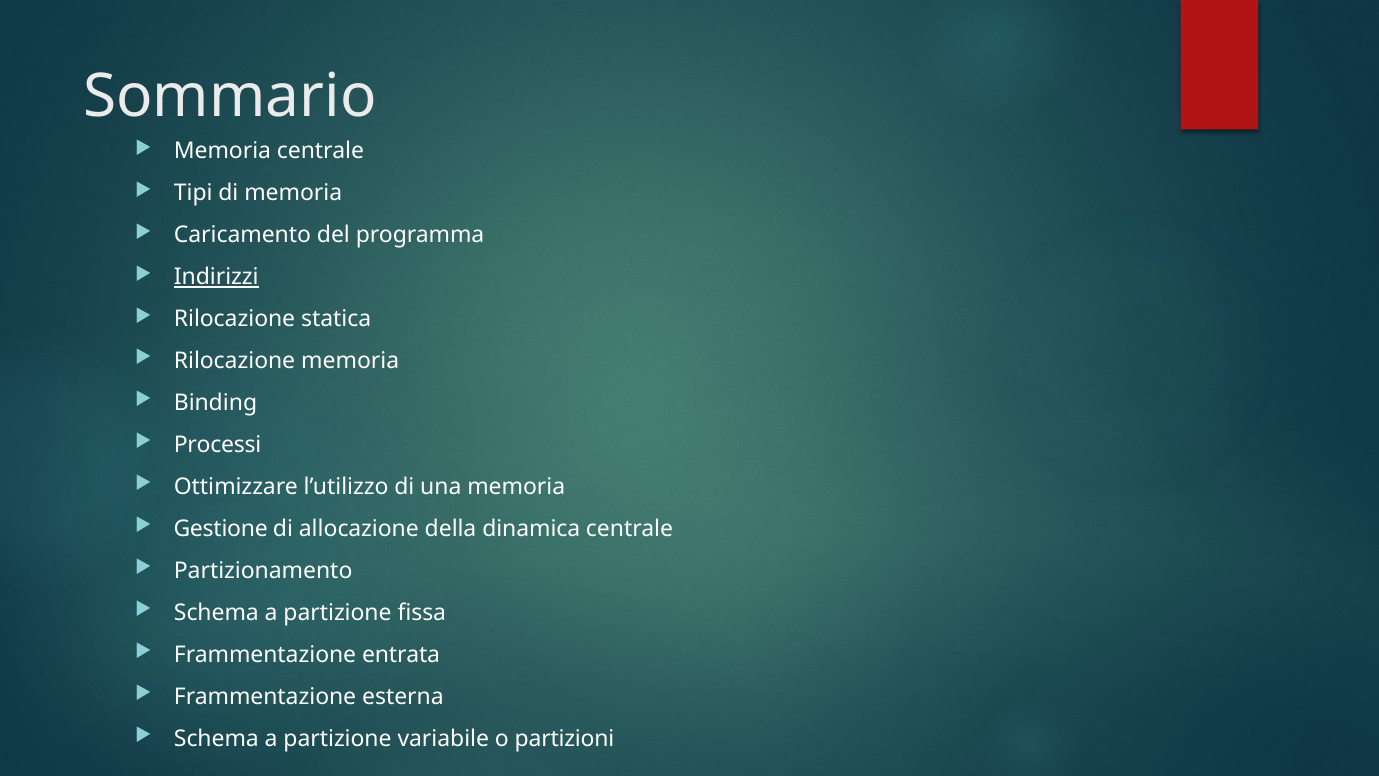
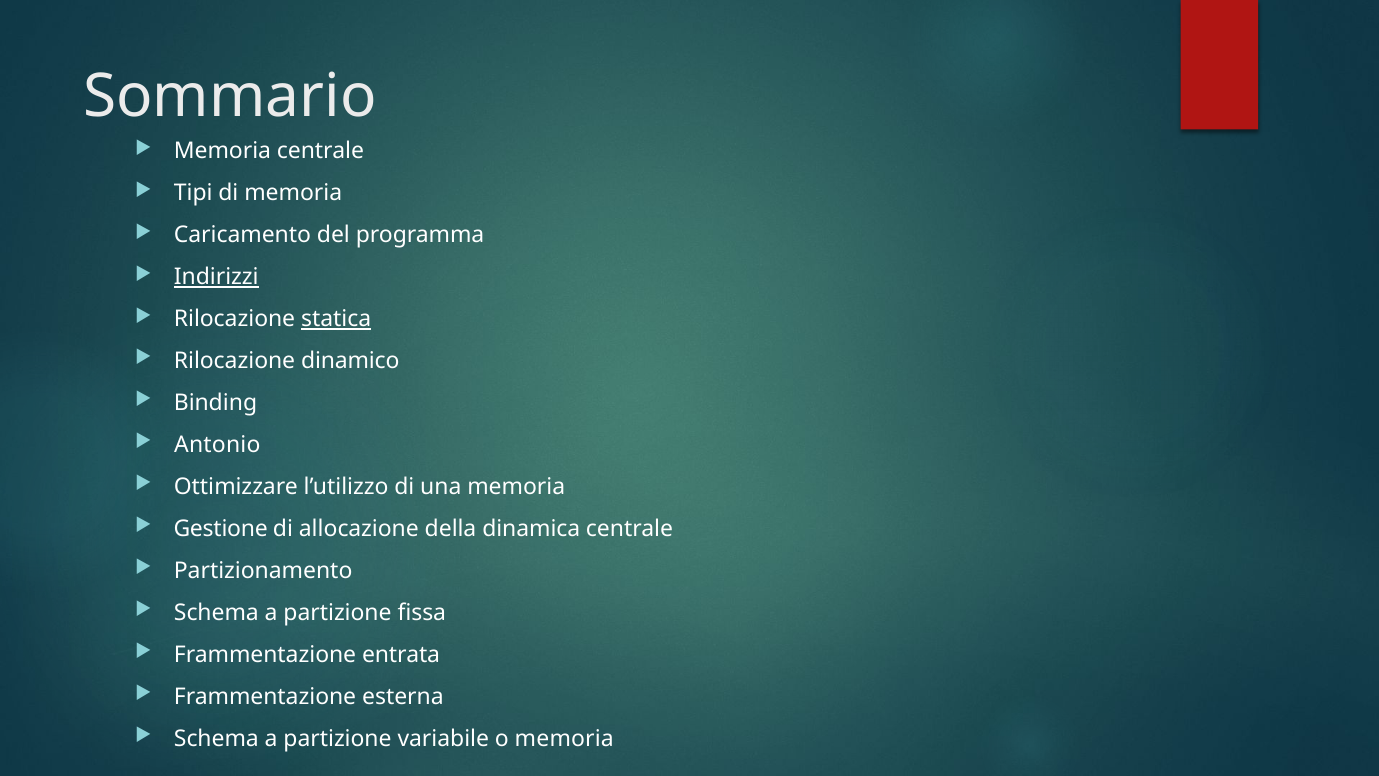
statica underline: none -> present (336, 319)
Rilocazione memoria: memoria -> dinamico (350, 361)
Processi: Processi -> Antonio (217, 445)
o partizioni: partizioni -> memoria (564, 738)
